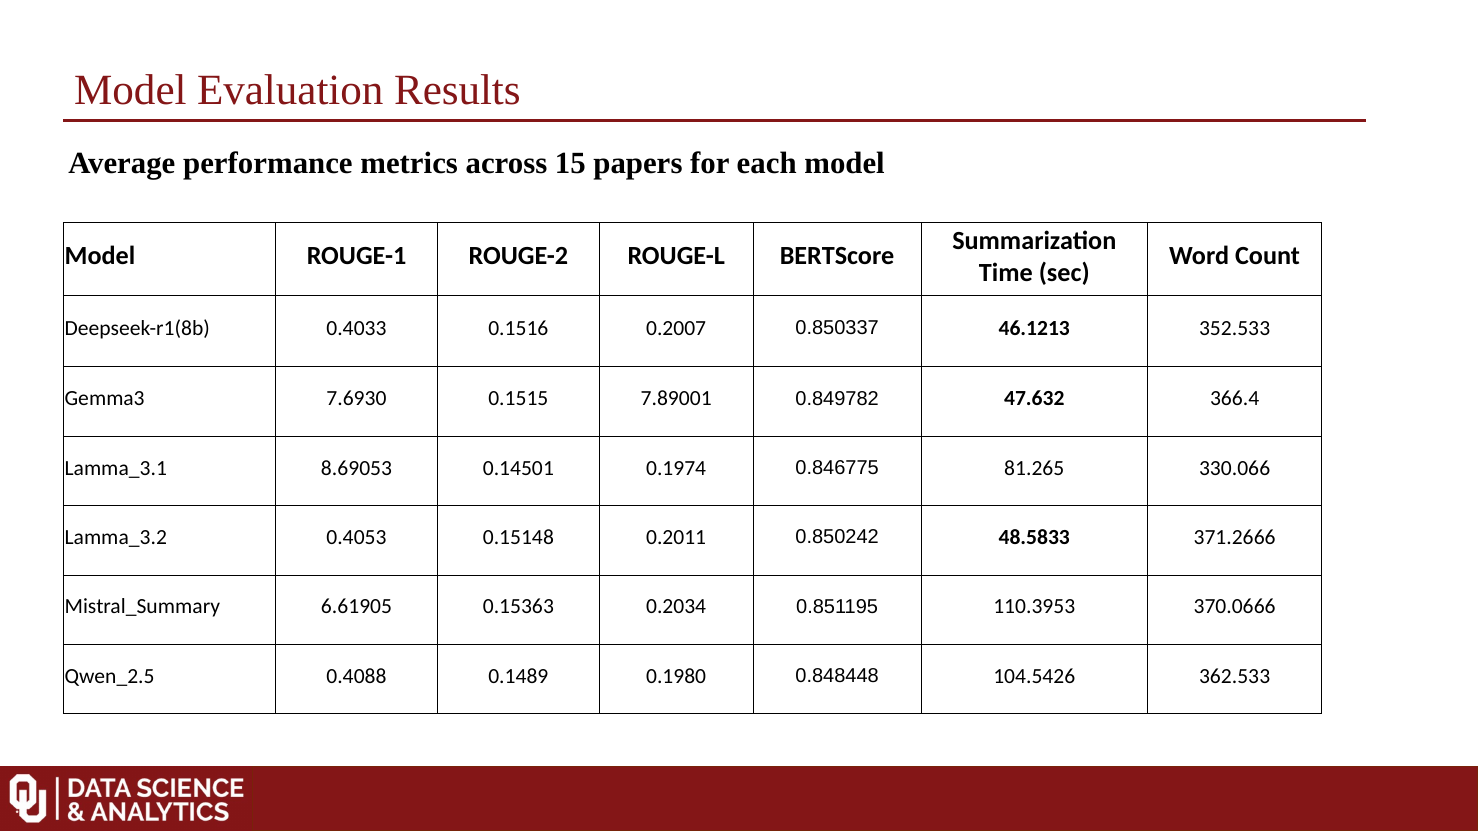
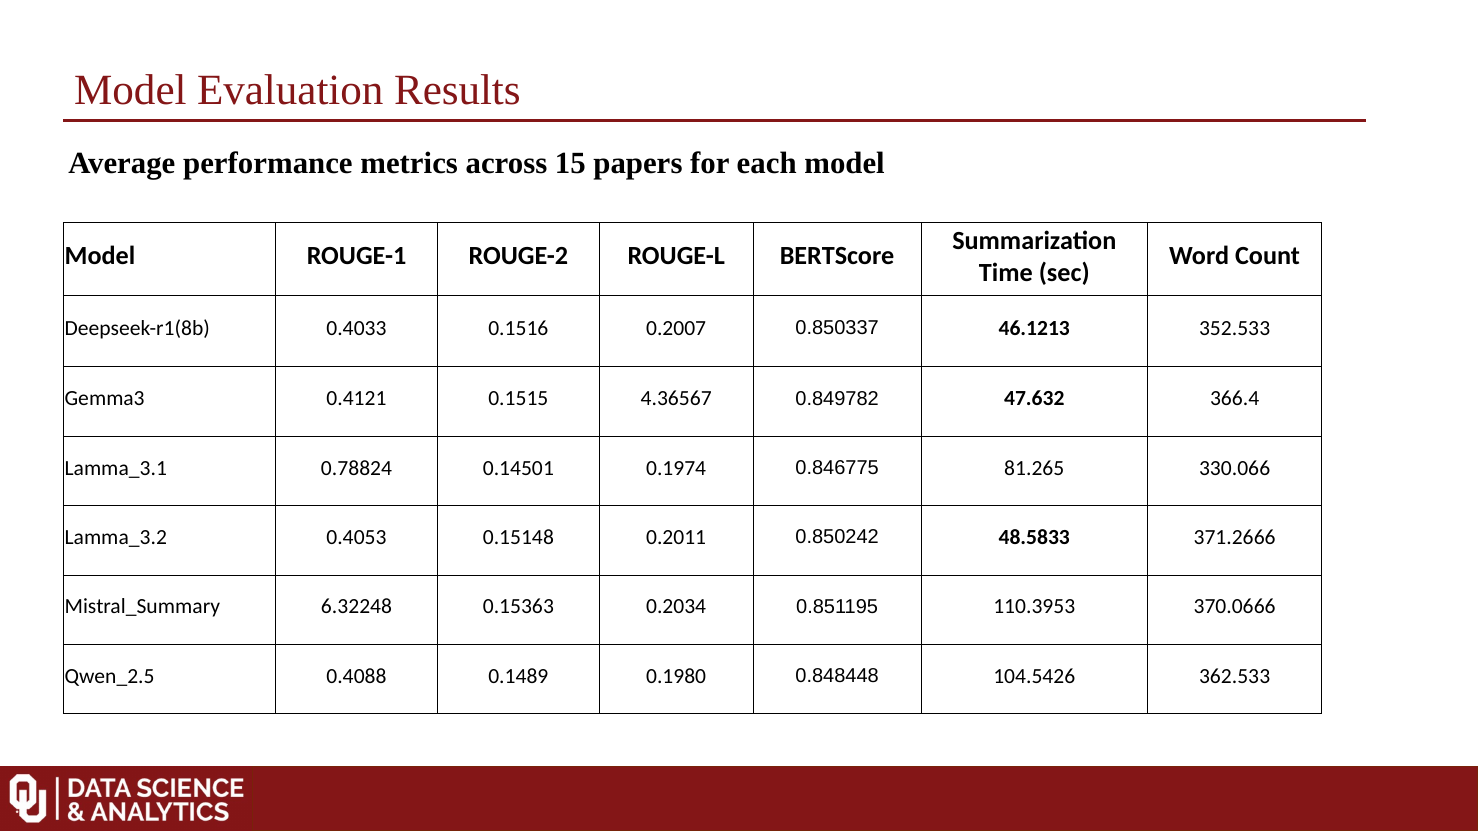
7.6930: 7.6930 -> 0.4121 (356, 399)
7.89001: 7.89001 -> 4.36567 (676, 399)
8.69053: 8.69053 -> 0.78824 (357, 468)
6.61905: 6.61905 -> 6.32248 (357, 607)
